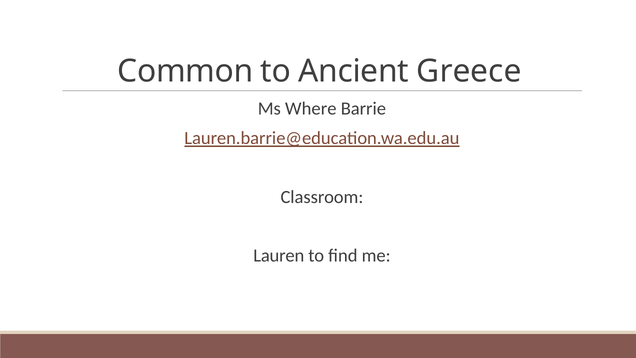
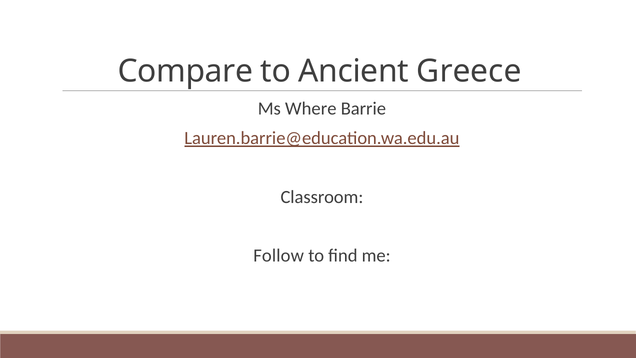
Common: Common -> Compare (185, 71)
Lauren: Lauren -> Follow (279, 255)
